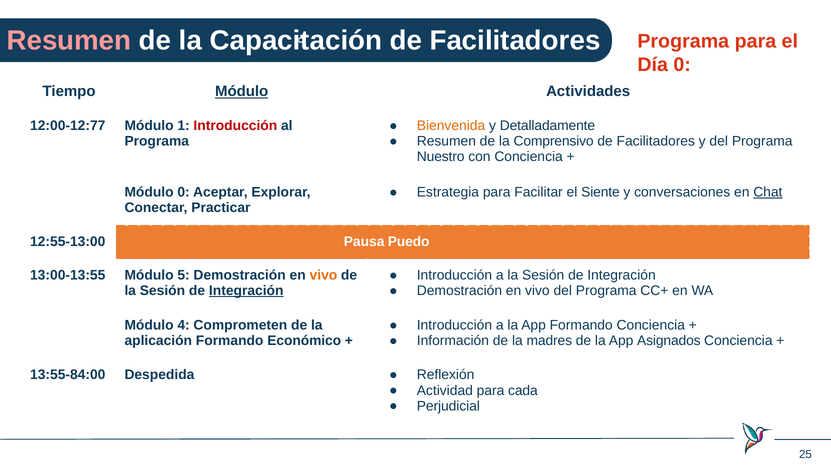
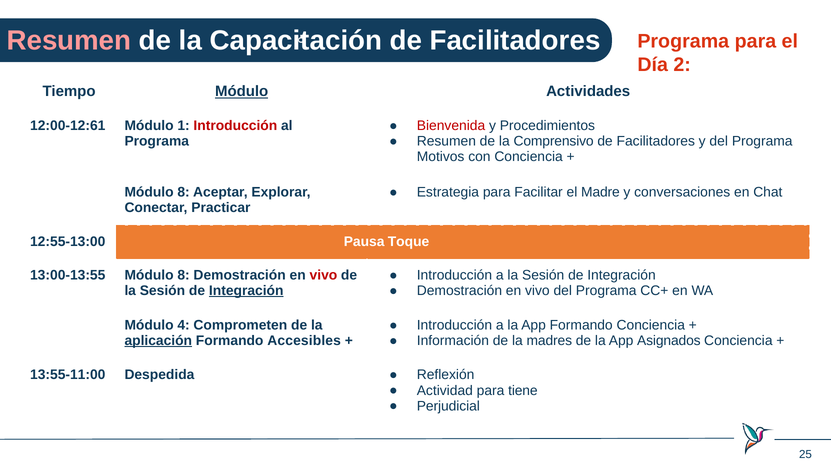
Día 0: 0 -> 2 (682, 65)
Bienvenida colour: orange -> red (451, 125)
Detalladamente: Detalladamente -> Procedimientos (547, 125)
12:00-12:77: 12:00-12:77 -> 12:00-12:61 (68, 125)
Nuestro: Nuestro -> Motivos (441, 156)
Siente: Siente -> Madre (600, 192)
Chat underline: present -> none (768, 192)
0: 0 -> 8 (184, 192)
Puedo: Puedo -> Toque (409, 242)
13:00-13:55 Módulo 5: 5 -> 8 (184, 275)
vivo colour: orange -> red (323, 275)
aplicación underline: none -> present (158, 340)
Económico: Económico -> Accesibles (304, 340)
13:55-84:00: 13:55-84:00 -> 13:55-11:00 (68, 374)
cada: cada -> tiene (523, 390)
